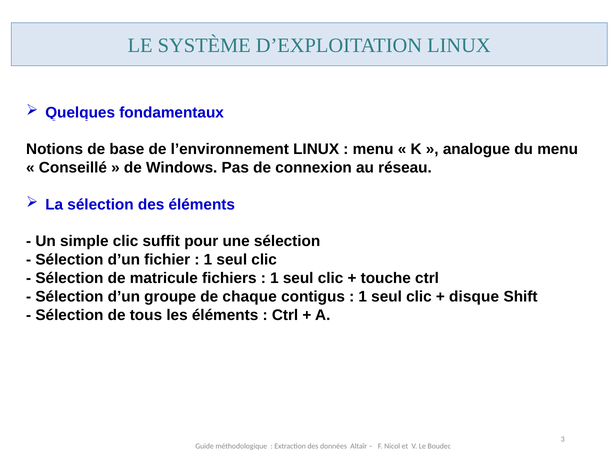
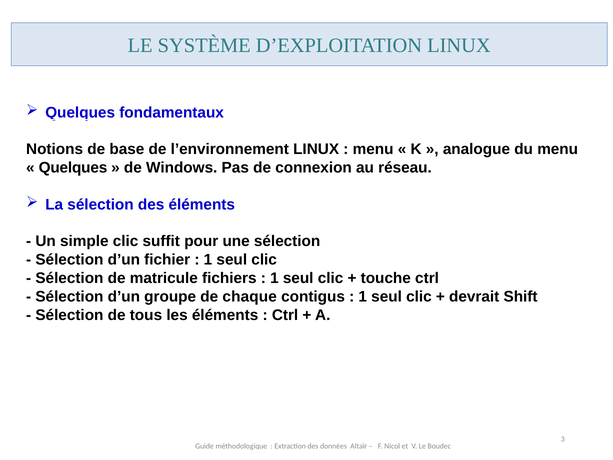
Conseillé: Conseillé -> Quelques (73, 168)
disque: disque -> devrait (474, 296)
